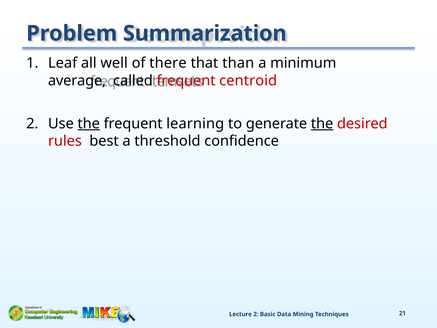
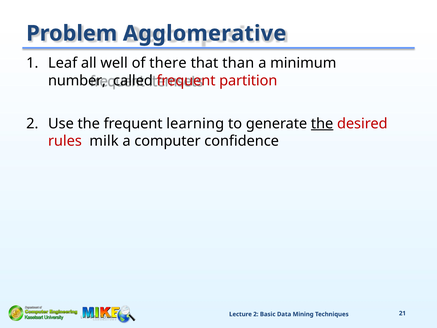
Summarization: Summarization -> Agglomerative (205, 33)
average: average -> number (77, 81)
centroid: centroid -> partition (248, 81)
the underline: present -> none (89, 124)
best: best -> milk (104, 141)
threshold: threshold -> computer (168, 141)
